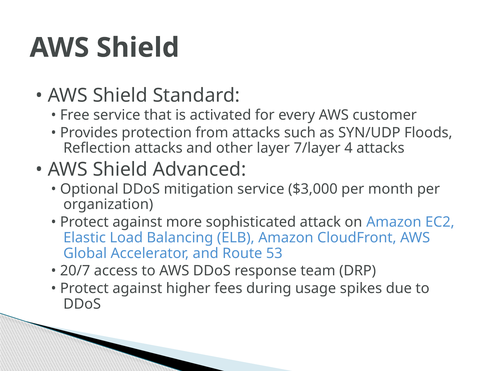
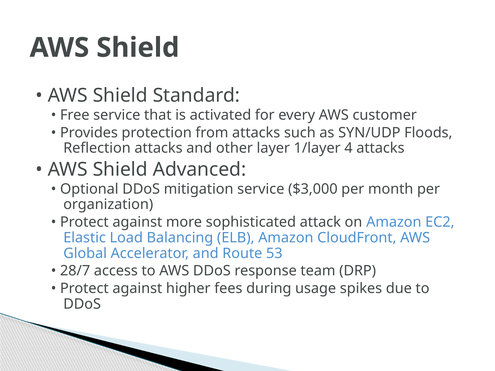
7/layer: 7/layer -> 1/layer (317, 148)
20/7: 20/7 -> 28/7 (75, 271)
